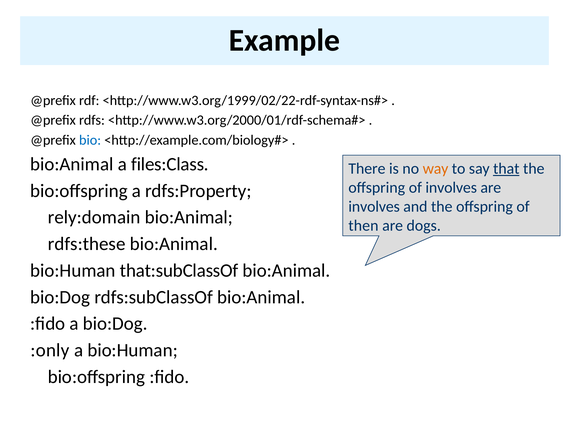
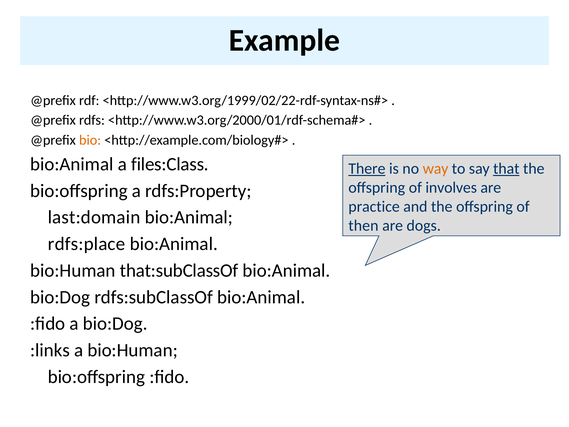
bio colour: blue -> orange (90, 140)
There underline: none -> present (367, 168)
involves: involves -> practice (374, 206)
rely:domain: rely:domain -> last:domain (94, 217)
rdfs:these: rdfs:these -> rdfs:place (87, 244)
:only: :only -> :links (50, 350)
